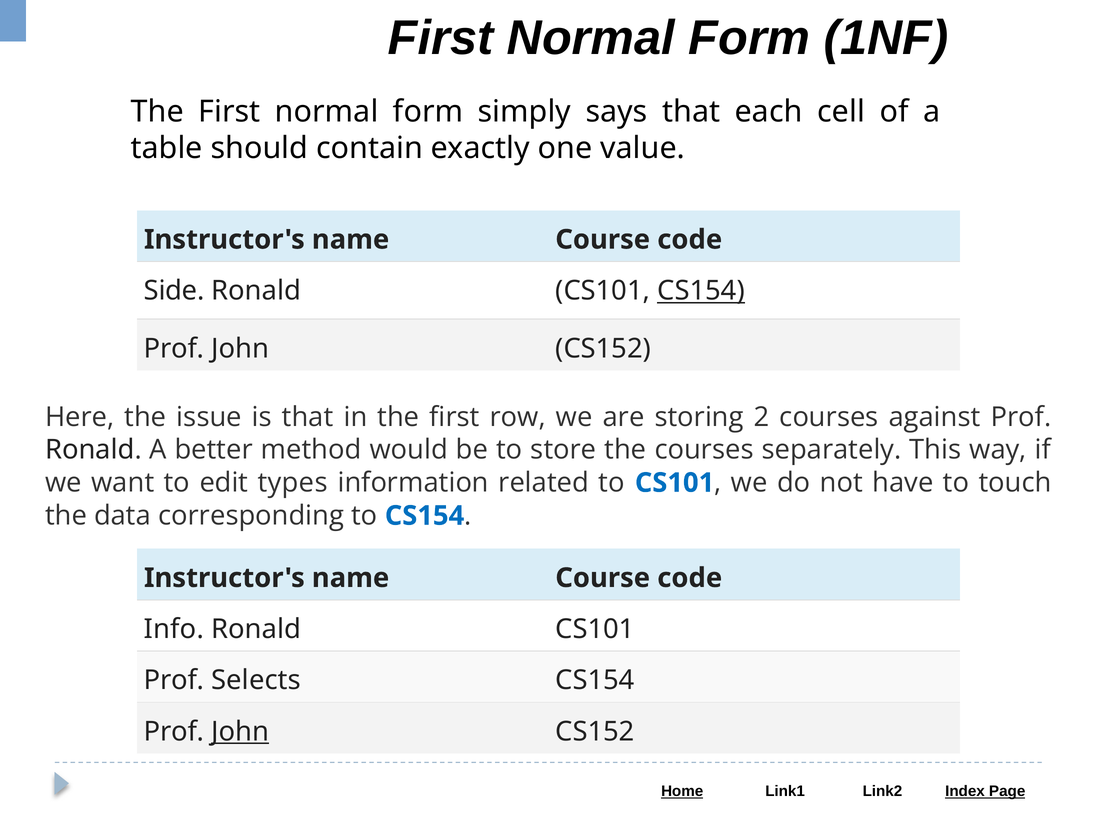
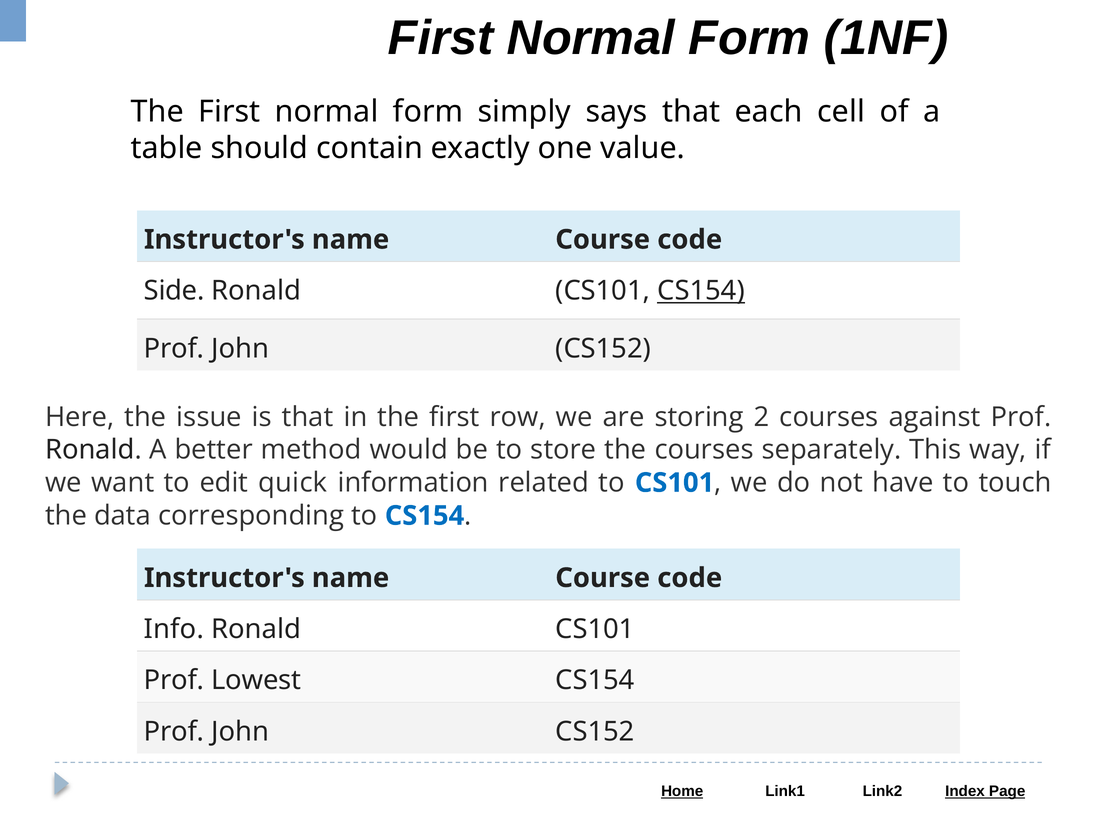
types: types -> quick (293, 483)
Selects: Selects -> Lowest (256, 680)
John underline: present -> none (240, 731)
